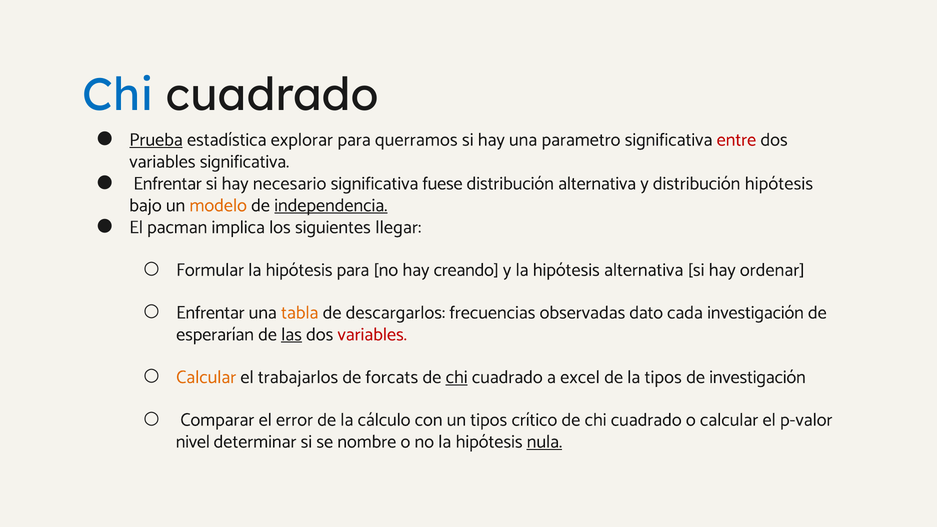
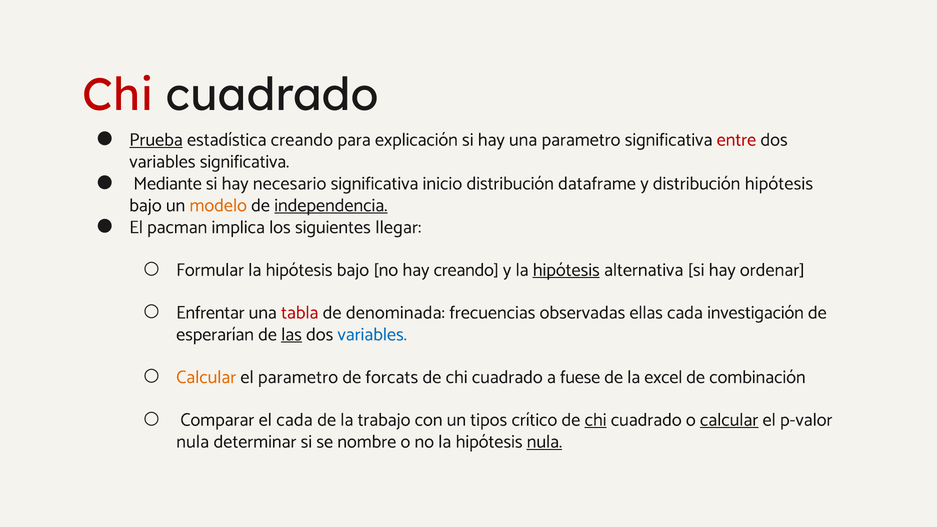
Chi colour: blue -> red (118, 95)
estadística explorar: explorar -> creando (302, 140)
querramos: querramos -> explicación (416, 140)
Enfrentar: Enfrentar -> Mediante (168, 183)
fuese: fuese -> inicio (442, 183)
distribución alternativa: alternativa -> dataframe (597, 183)
la hipótesis para: para -> bajo (353, 270)
hipótesis underline: none -> present (566, 270)
tabla colour: orange -> red (300, 313)
descargarlos: descargarlos -> denominada (395, 313)
dato: dato -> ellas (646, 313)
variables colour: red -> blue (372, 334)
el trabajarlos: trabajarlos -> parametro (298, 377)
chi underline: present -> none (457, 377)
excel: excel -> fuese (580, 377)
la tipos: tipos -> excel (663, 377)
de investigación: investigación -> combinación (757, 377)
el error: error -> cada (294, 420)
cálculo: cálculo -> trabajo (384, 420)
chi underline: none -> present (596, 420)
calcular underline: none -> present (729, 420)
nivel: nivel -> nula (193, 442)
